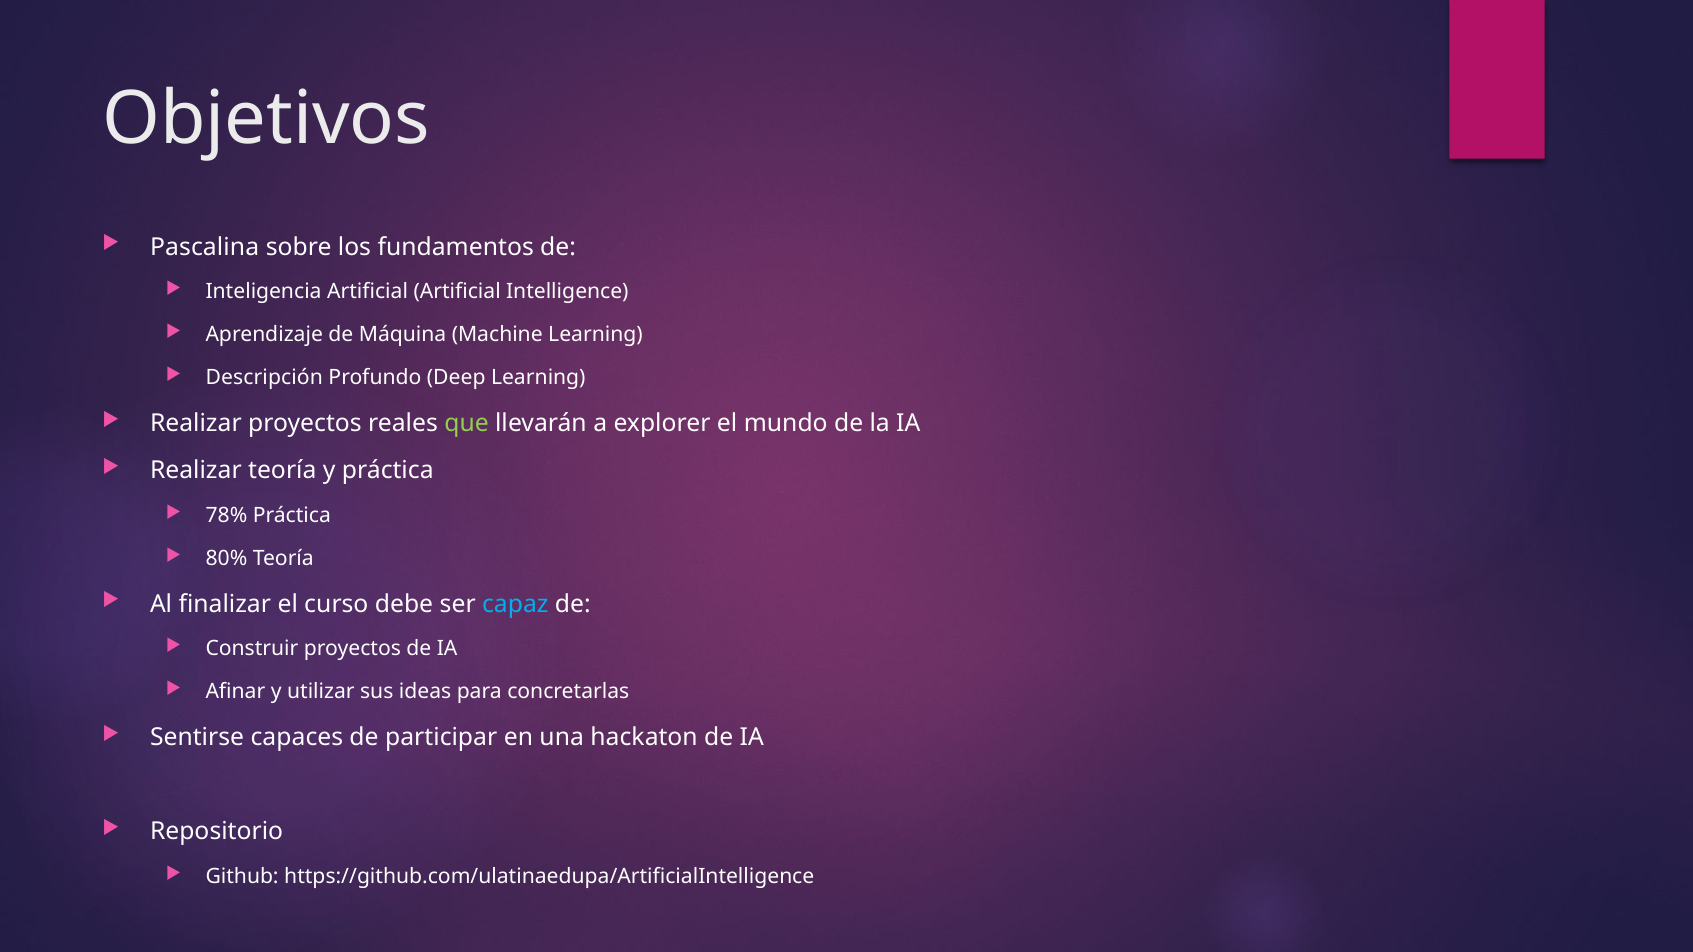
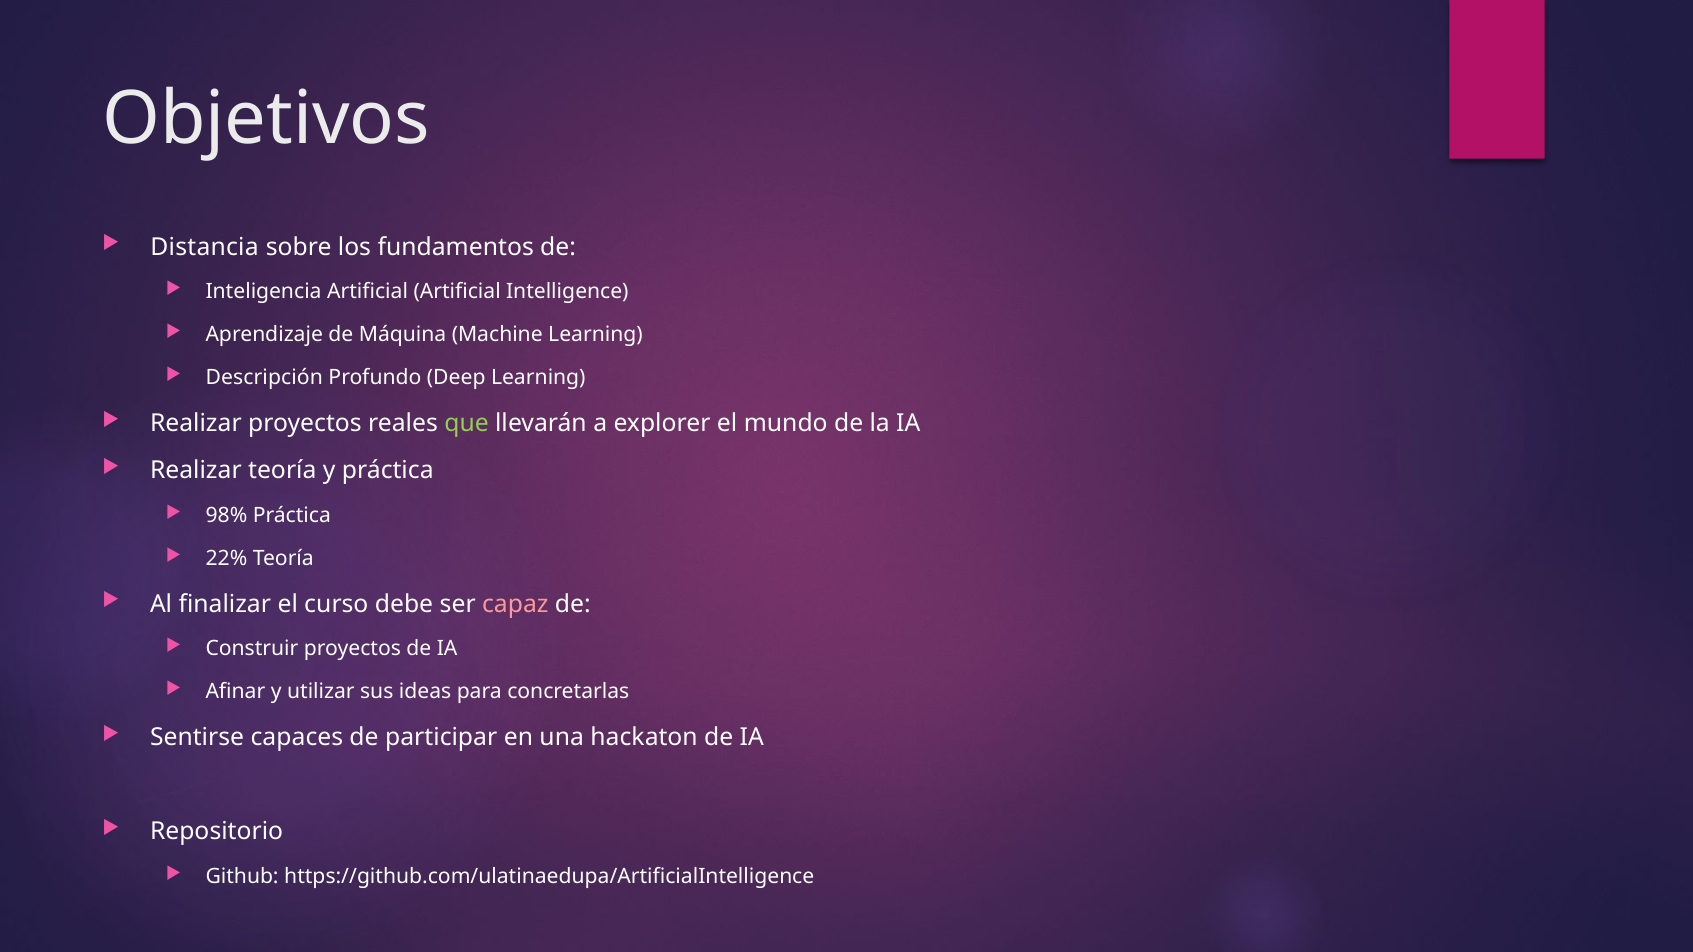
Pascalina: Pascalina -> Distancia (205, 247)
78%: 78% -> 98% (226, 516)
80%: 80% -> 22% (226, 559)
capaz colour: light blue -> pink (515, 604)
